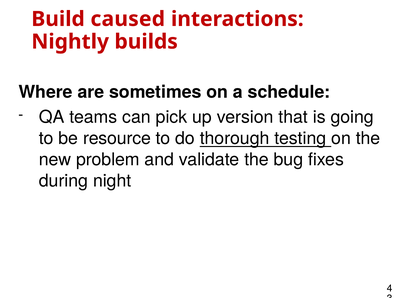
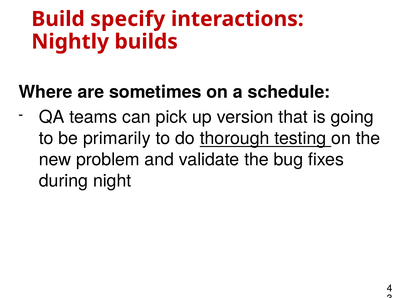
caused: caused -> specify (128, 19)
resource: resource -> primarily (117, 139)
